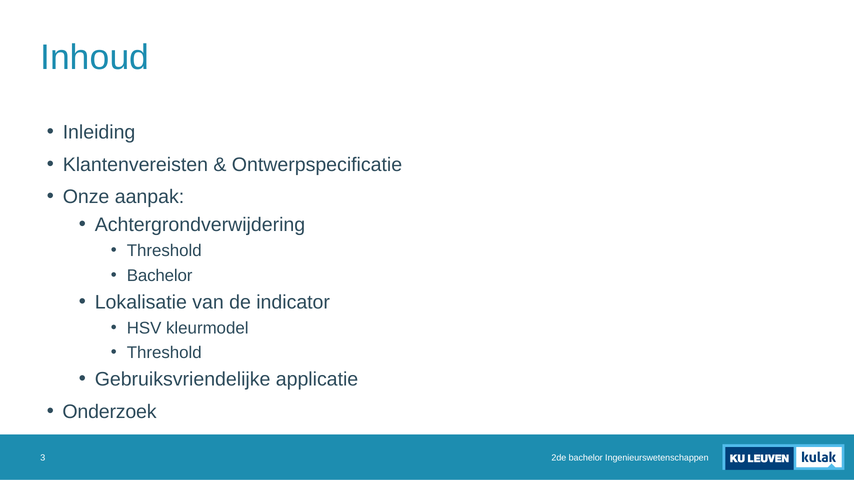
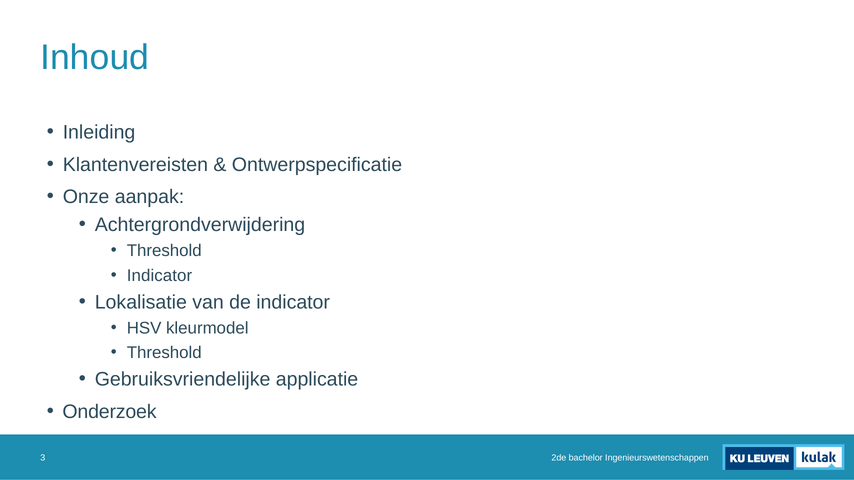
Bachelor: Bachelor -> Indicator (160, 276)
